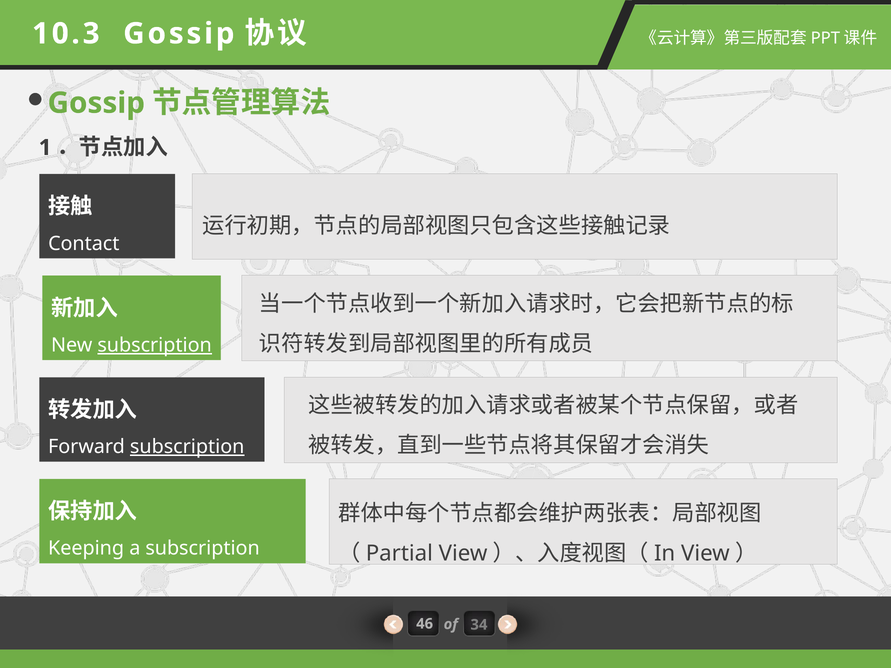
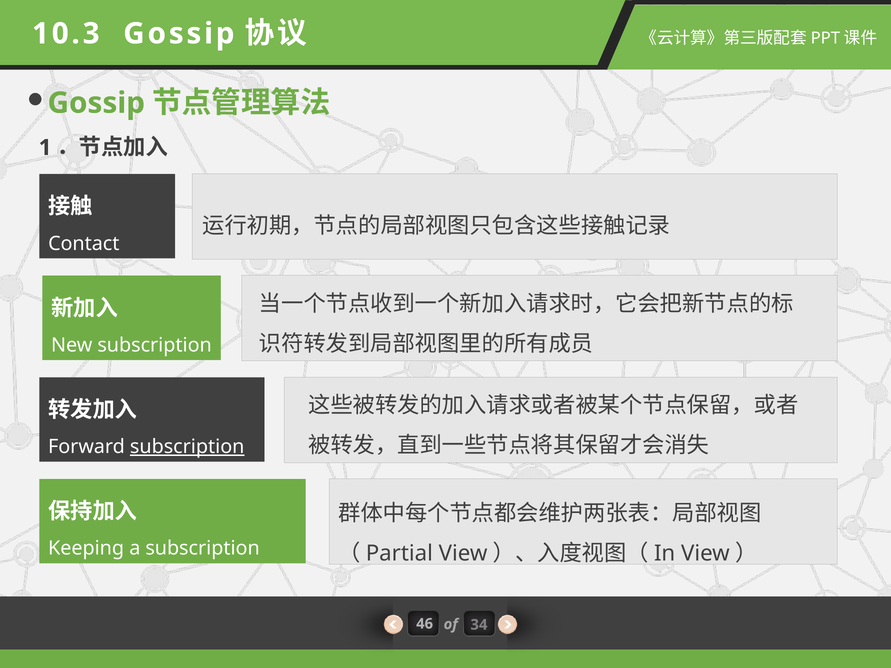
subscription underline: present -> none (155, 345)
